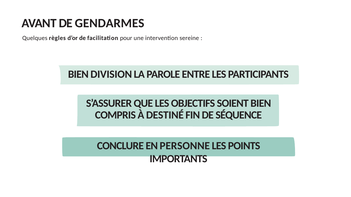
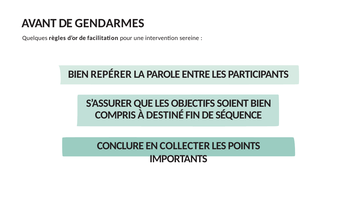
DIVISION: DIVISION -> REPÉRER (111, 74)
PERSONNE: PERSONNE -> COLLECTER (185, 146)
